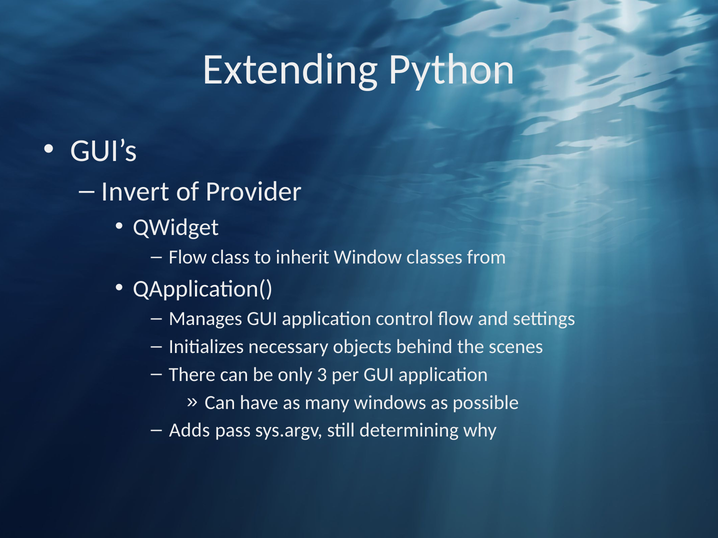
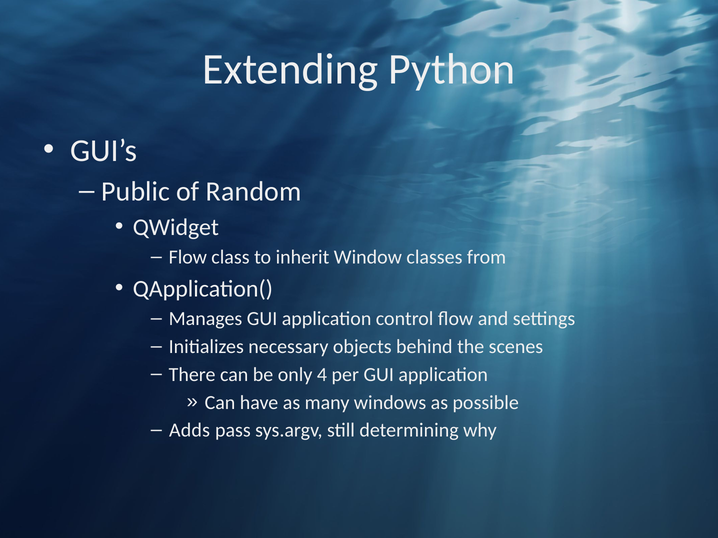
Invert: Invert -> Public (136, 192)
Provider: Provider -> Random (254, 192)
3: 3 -> 4 (322, 375)
